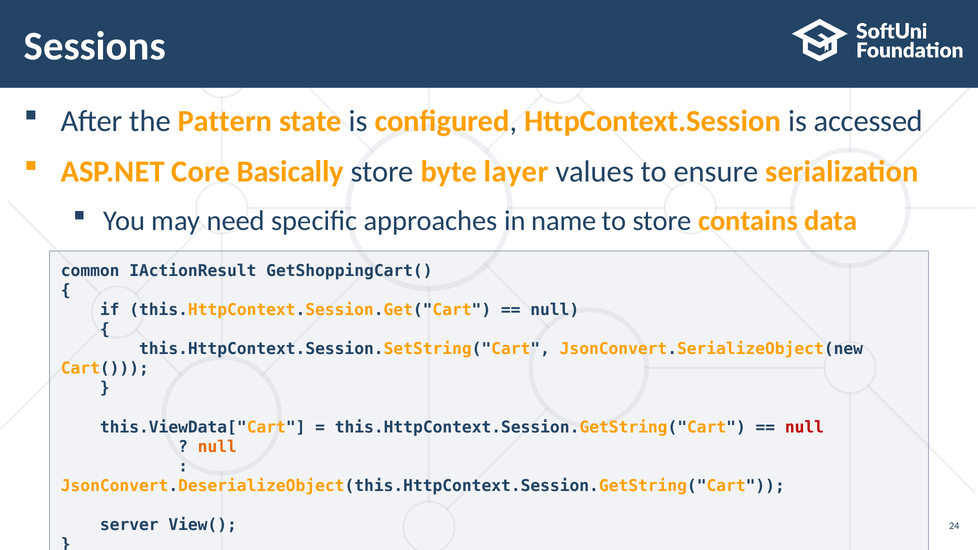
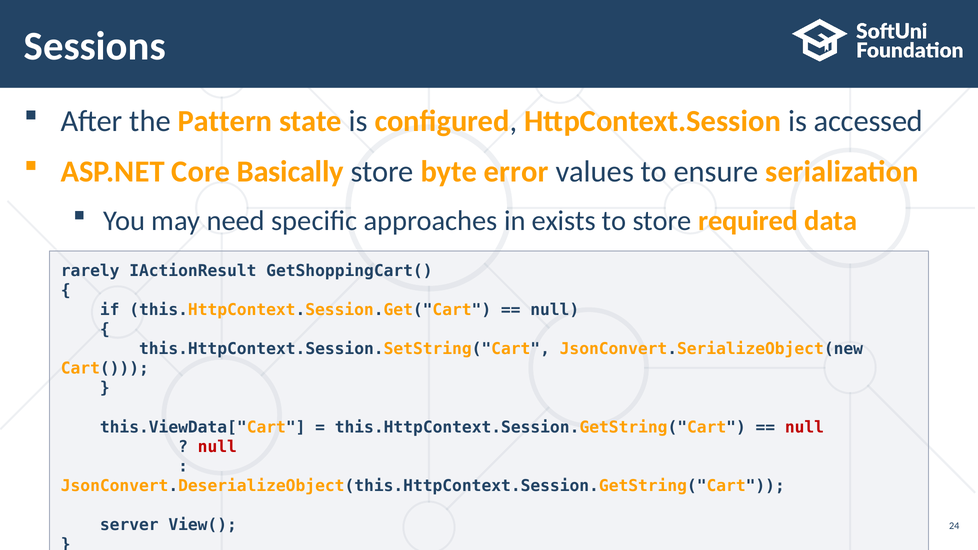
layer: layer -> error (516, 172)
name: name -> exists (564, 221)
contains: contains -> required (748, 221)
common: common -> rarely (90, 271)
null colour: orange -> red (217, 447)
